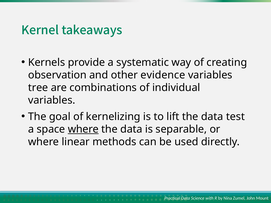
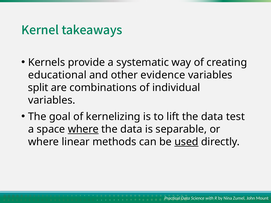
observation: observation -> educational (57, 75)
tree: tree -> split (38, 88)
used underline: none -> present (186, 142)
